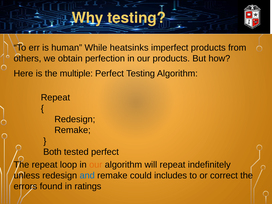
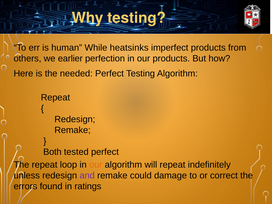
obtain: obtain -> earlier (70, 59)
multiple: multiple -> needed (76, 74)
and colour: blue -> purple (87, 176)
includes: includes -> damage (171, 176)
